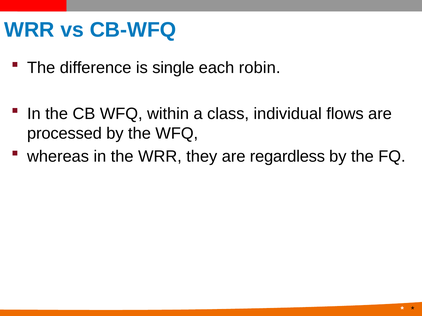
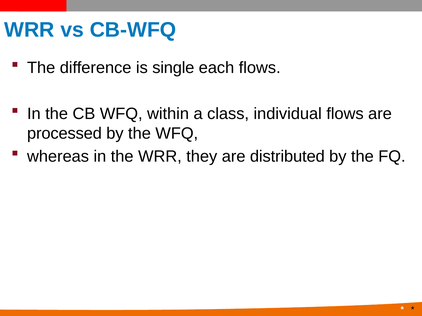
each robin: robin -> flows (260, 68)
regardless: regardless -> distributed (287, 157)
